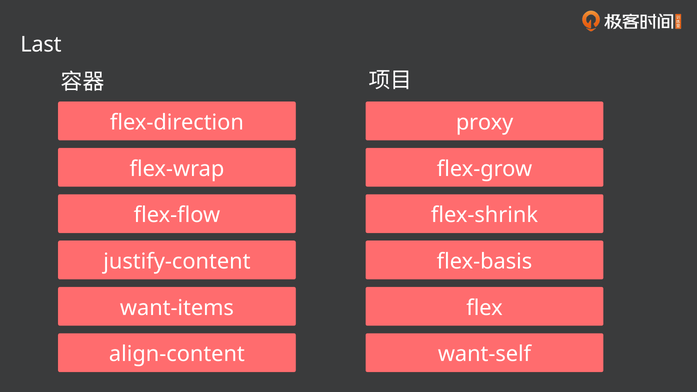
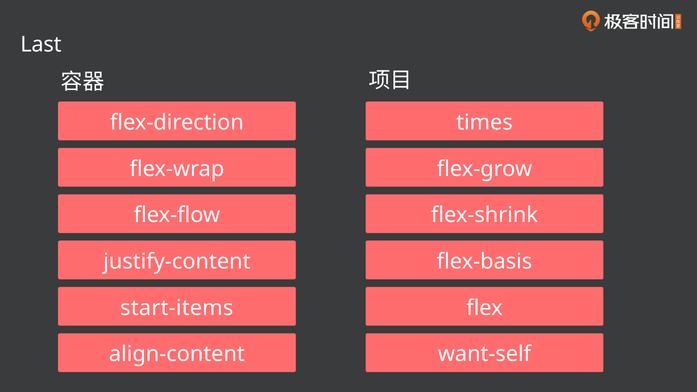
proxy: proxy -> times (484, 122)
want-items: want-items -> start-items (177, 308)
